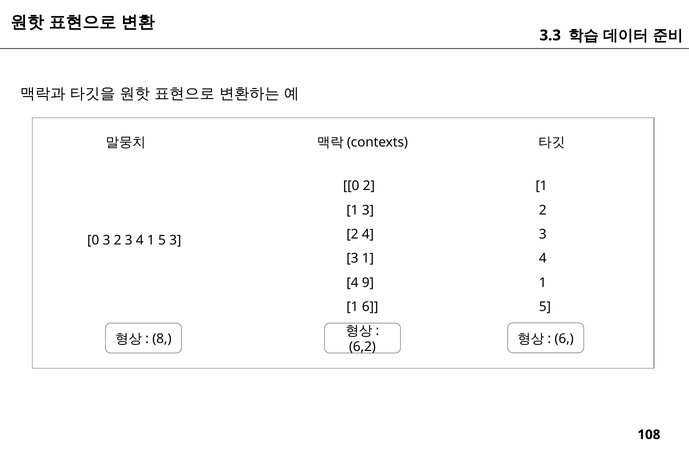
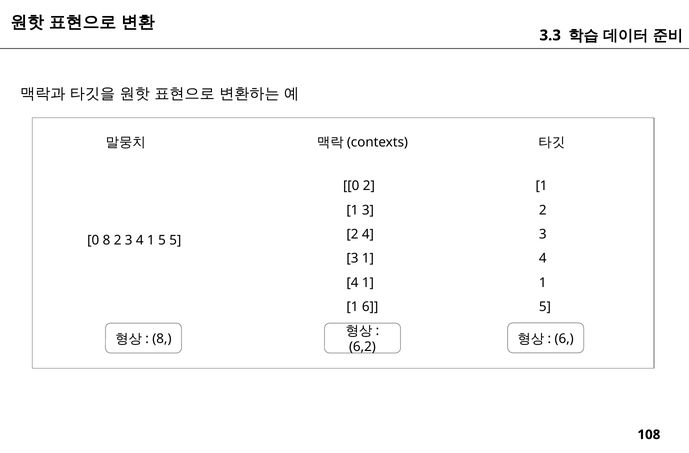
0 3: 3 -> 8 (106, 240)
5 3: 3 -> 5 (175, 240)
9: 9 -> 1 (368, 282)
